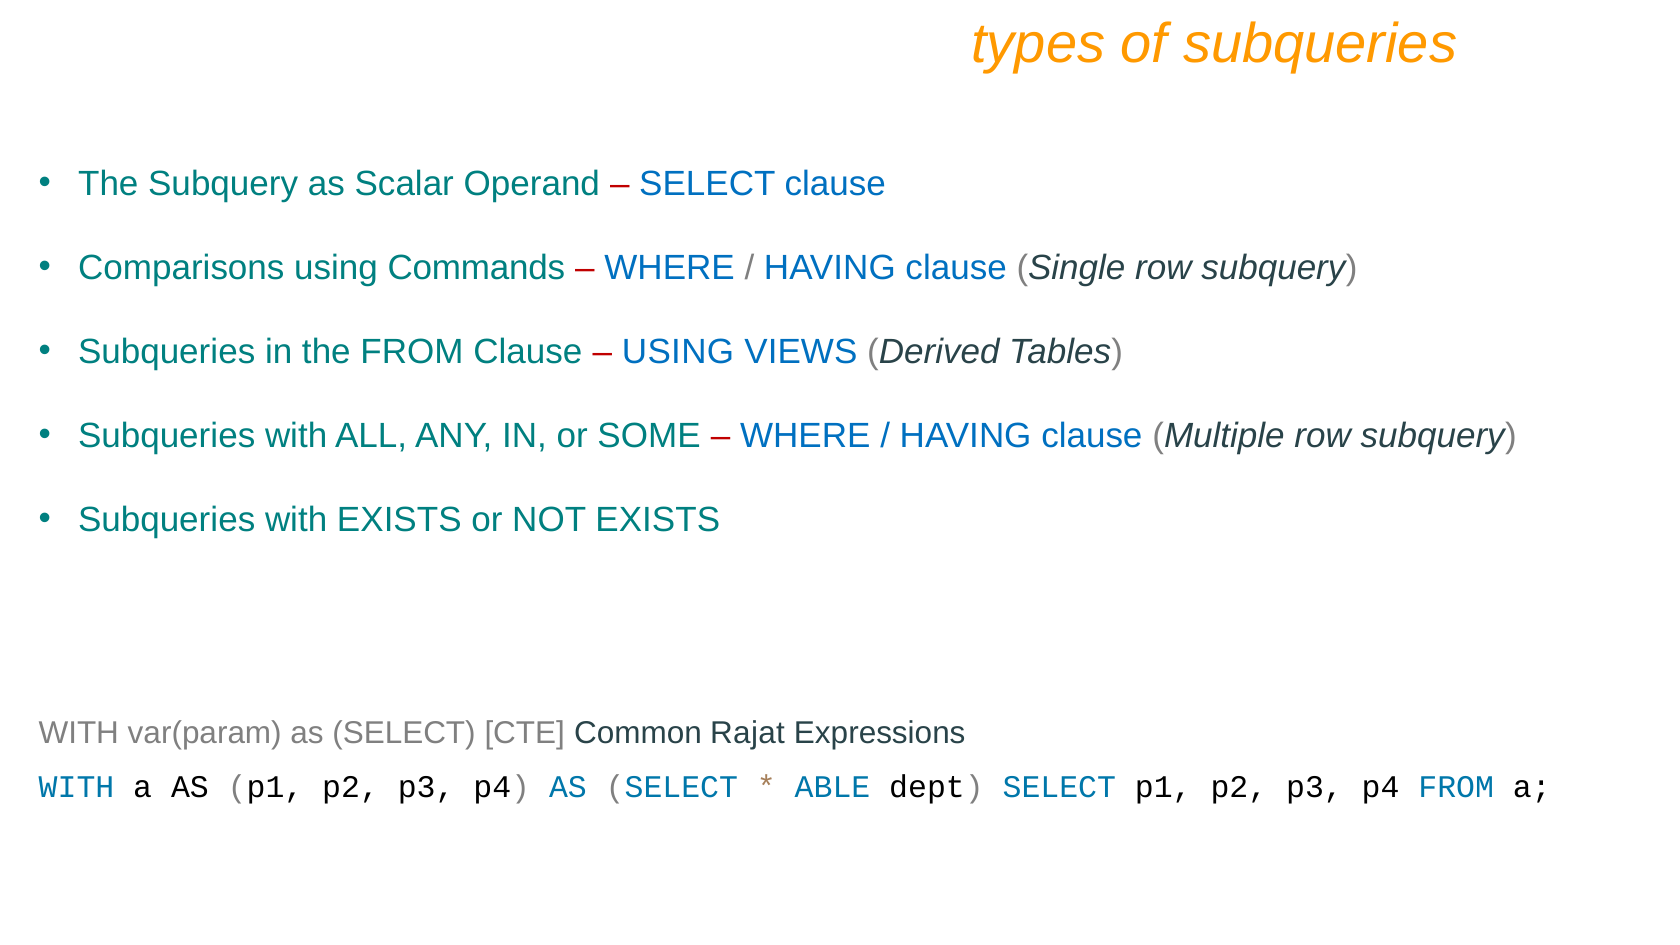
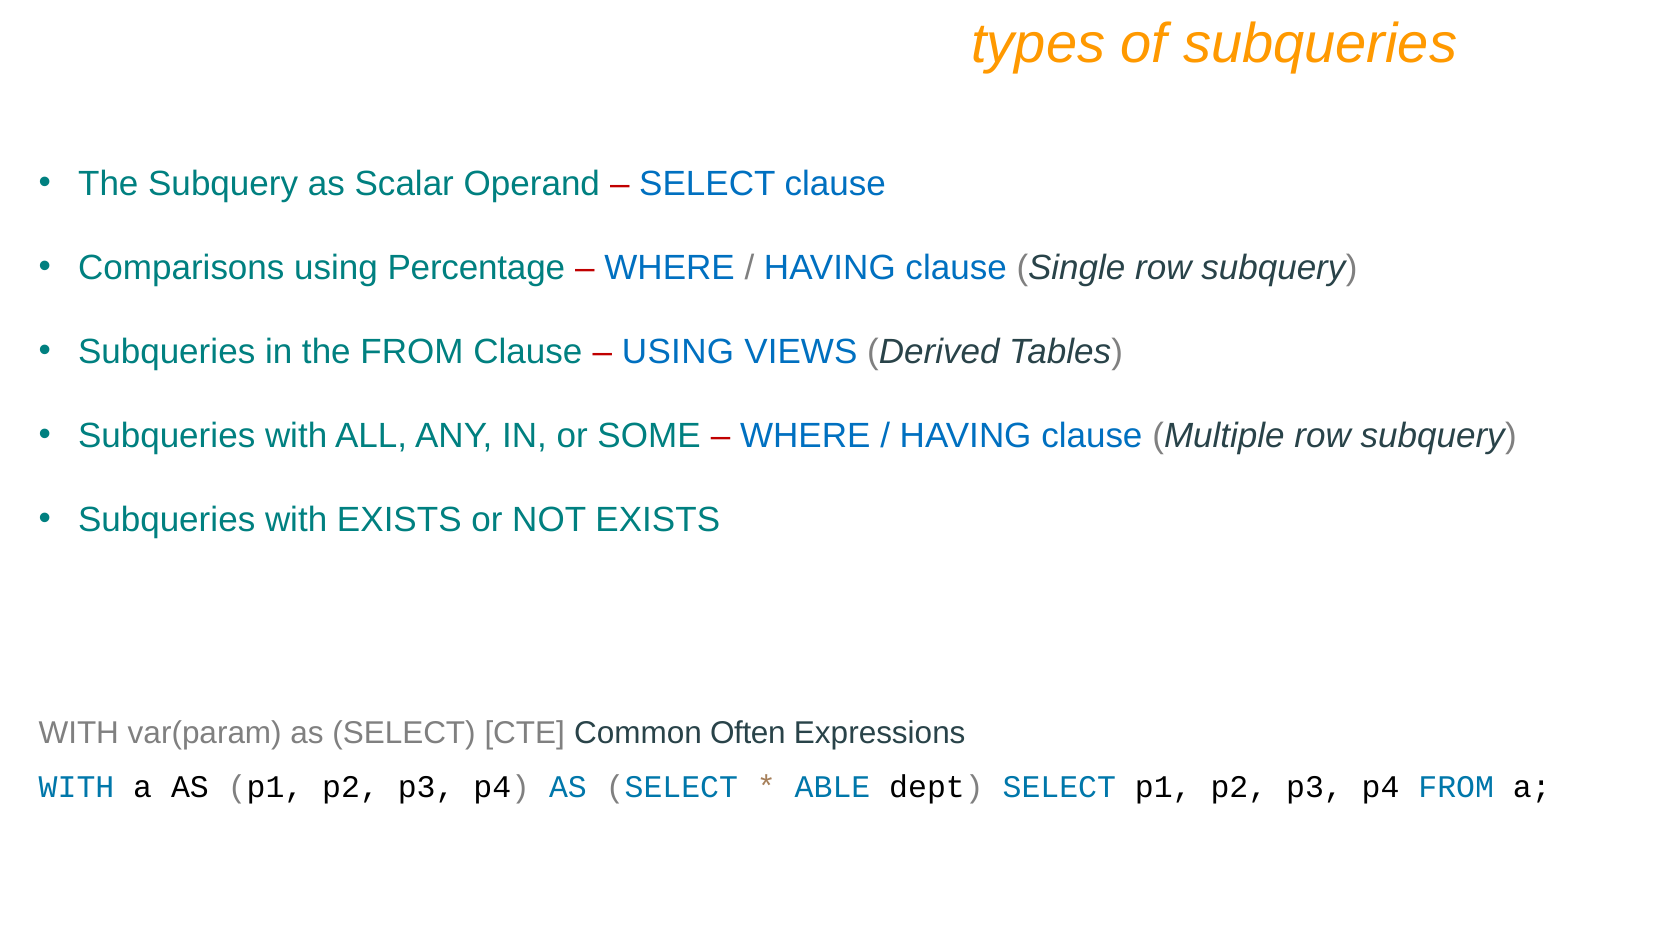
Commands: Commands -> Percentage (476, 268)
Rajat: Rajat -> Often (748, 733)
